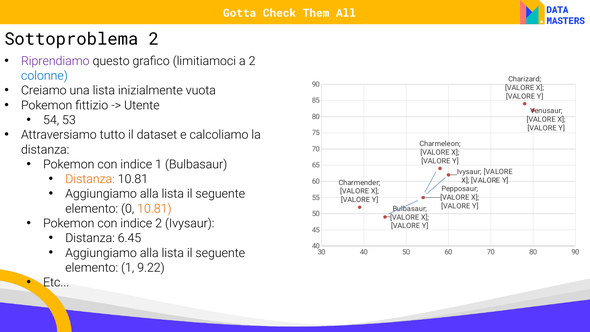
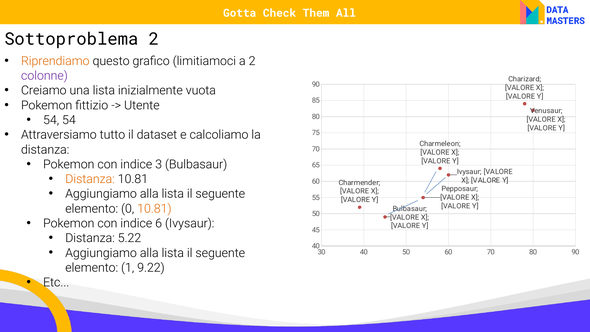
Riprendiamo colour: purple -> orange (55, 61)
colonne colour: blue -> purple (44, 76)
54 53: 53 -> 54 (69, 120)
indice 1: 1 -> 3 (159, 164)
indice 2: 2 -> 6 (159, 223)
6.45: 6.45 -> 5.22 (130, 238)
